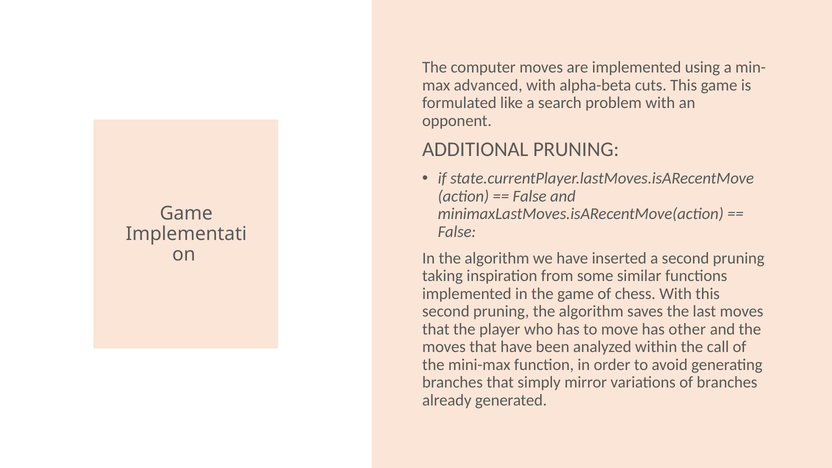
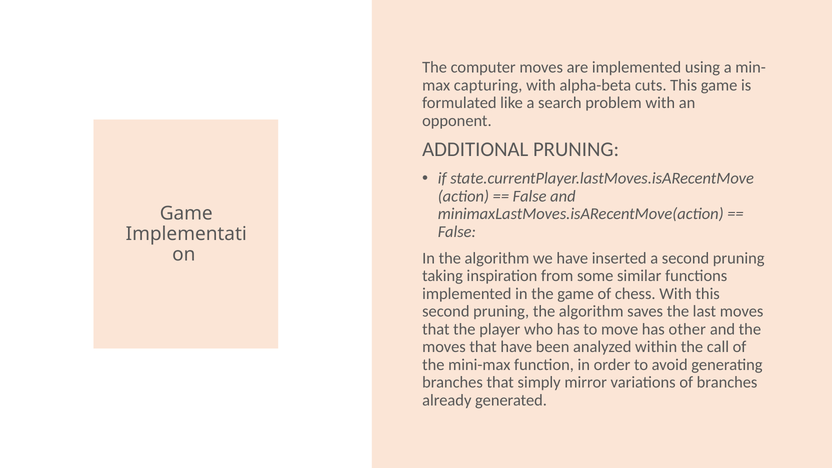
advanced: advanced -> capturing (488, 85)
